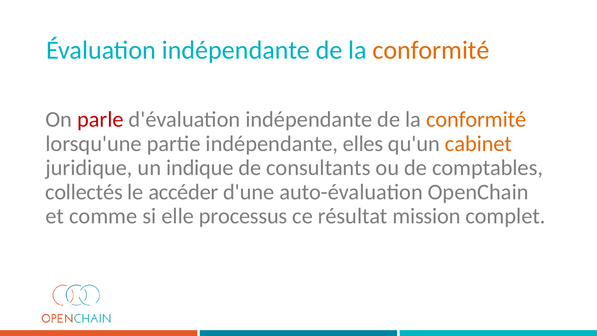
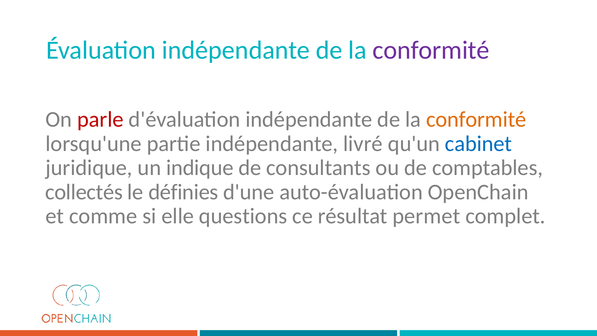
conformité colour: orange -> purple (431, 50)
elles: elles -> livré (363, 144)
cabinet colour: orange -> blue (479, 144)
accéder: accéder -> définies (183, 192)
processus: processus -> questions (243, 216)
mission: mission -> permet (426, 216)
